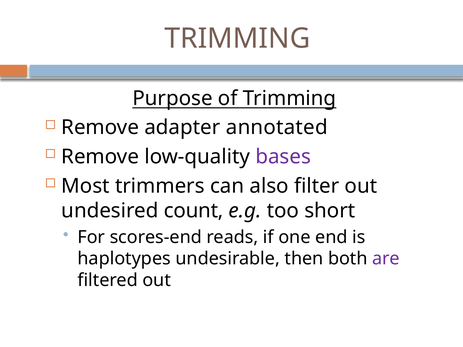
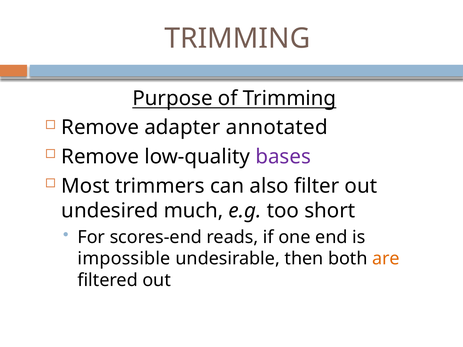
count: count -> much (194, 211)
haplotypes: haplotypes -> impossible (124, 259)
are colour: purple -> orange (386, 259)
